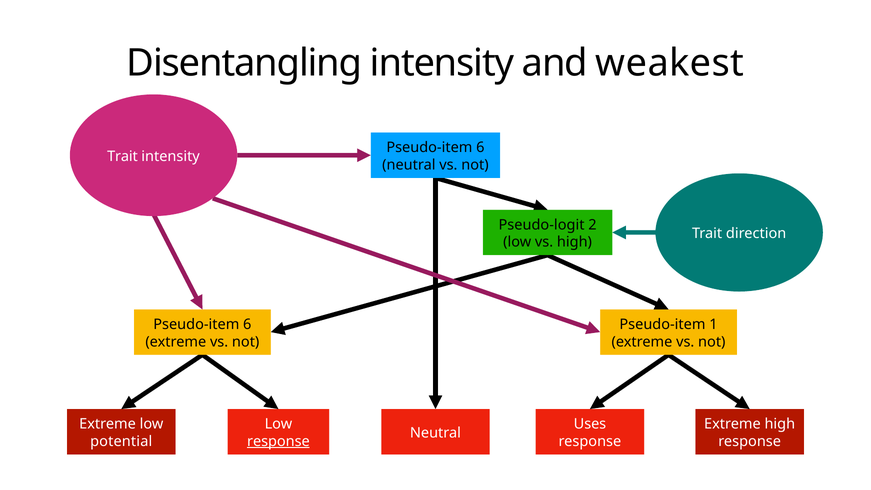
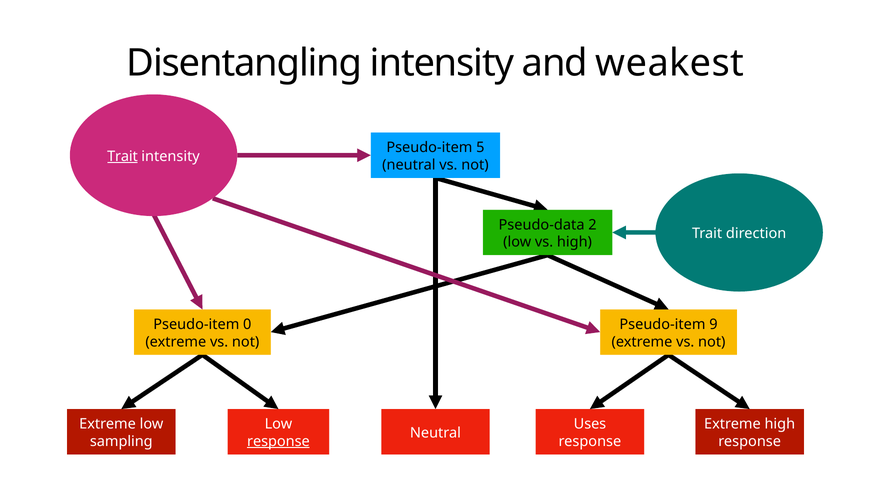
6: 6 -> 5 (480, 148)
Trait underline: none -> present (122, 156)
Pseudo-logit: Pseudo-logit -> Pseudo-data (542, 225)
6: 6 -> 0 (247, 324)
1: 1 -> 9 (713, 324)
potential: potential -> sampling (121, 441)
